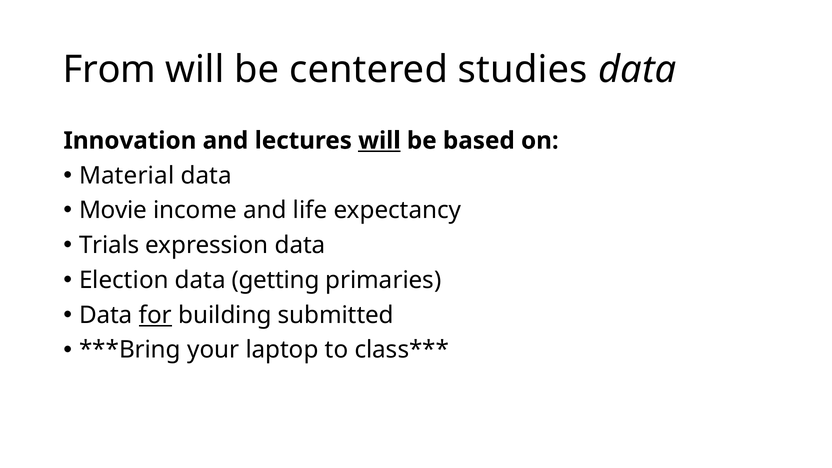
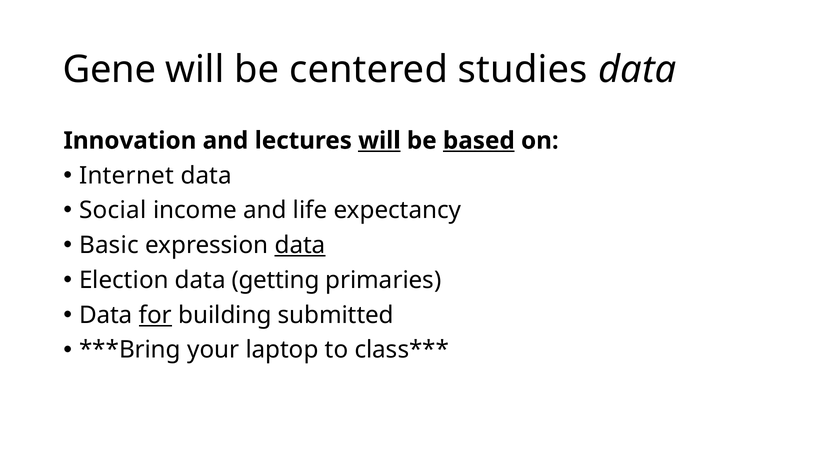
From: From -> Gene (110, 70)
based underline: none -> present (479, 141)
Material: Material -> Internet (127, 176)
Movie: Movie -> Social (113, 210)
Trials: Trials -> Basic (109, 245)
data underline: none -> present (300, 245)
